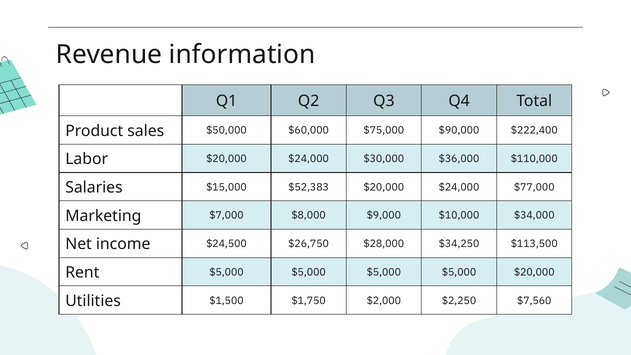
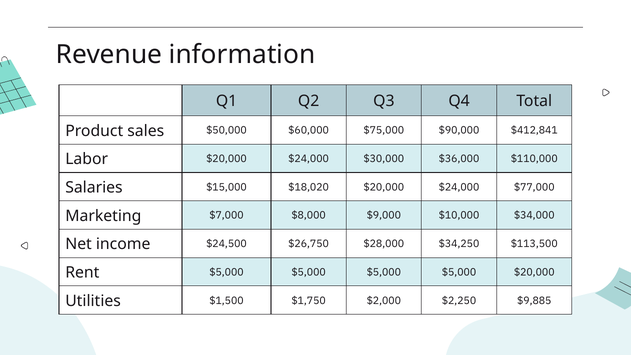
$222,400: $222,400 -> $412,841 (534, 130)
$52,383: $52,383 -> $18,020 (309, 187)
$7,560: $7,560 -> $9,885 (534, 301)
